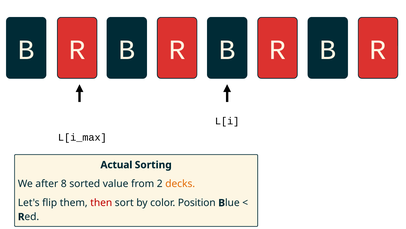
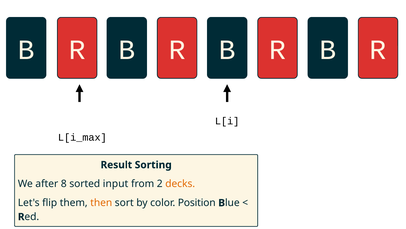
Actual: Actual -> Result (116, 164)
value: value -> input (116, 183)
then colour: red -> orange (101, 202)
